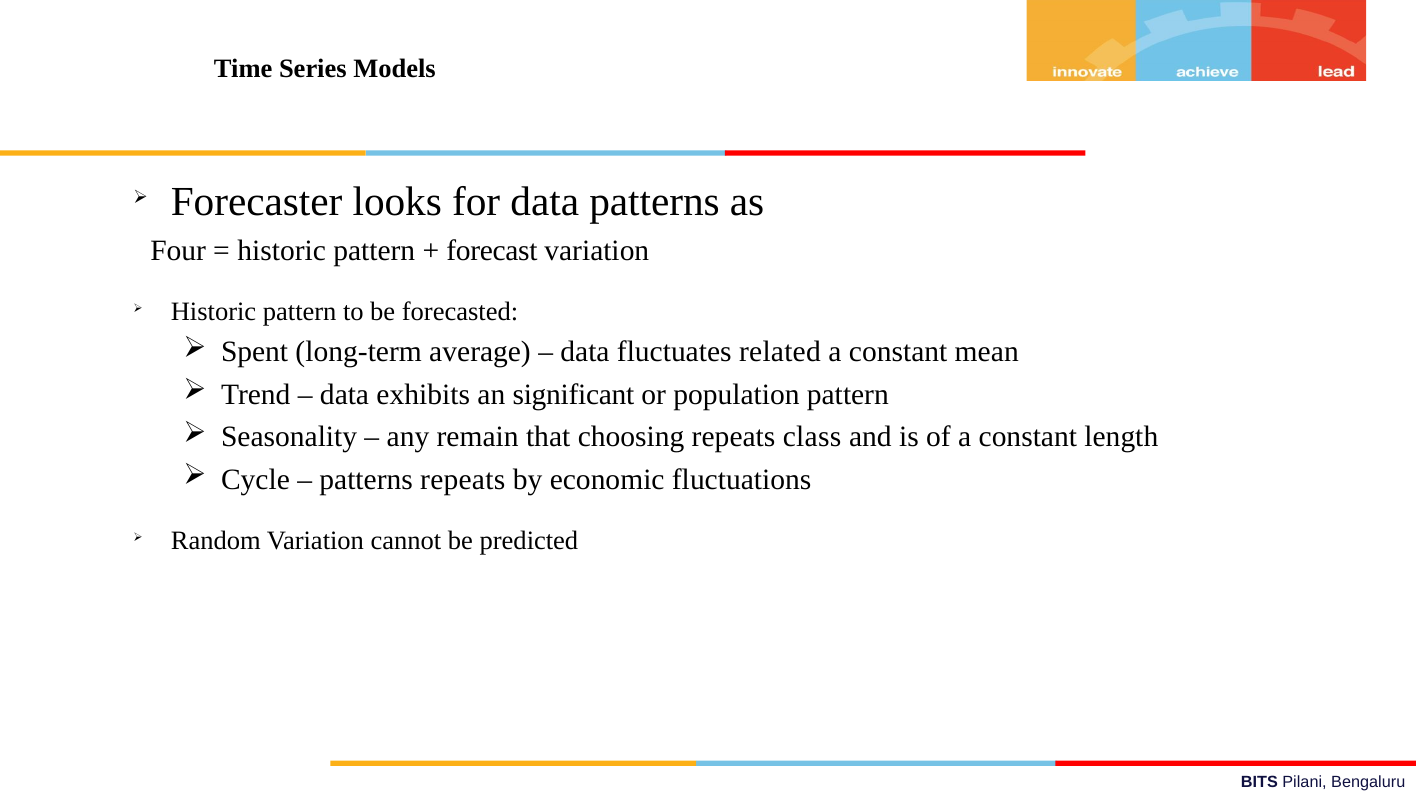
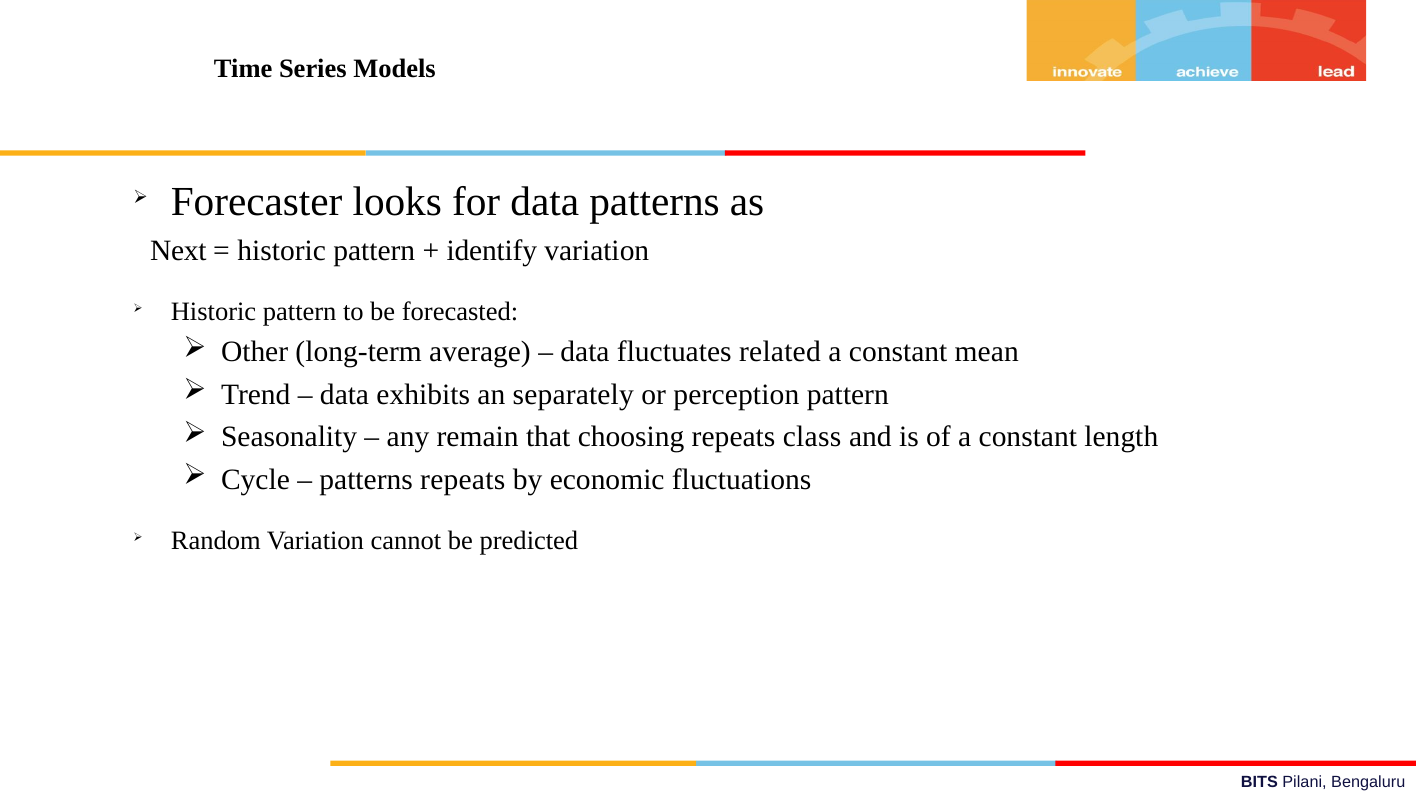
Four: Four -> Next (178, 251)
forecast: forecast -> identify (492, 251)
Spent: Spent -> Other (255, 352)
significant: significant -> separately (573, 395)
population: population -> perception (736, 395)
